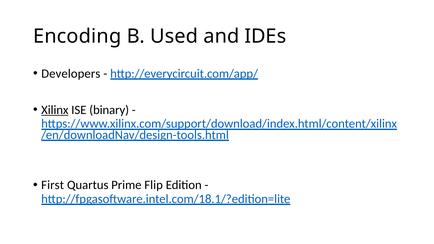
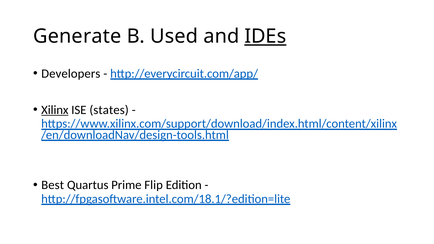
Encoding: Encoding -> Generate (77, 36)
IDEs underline: none -> present (265, 36)
binary: binary -> states (109, 110)
First: First -> Best (53, 185)
